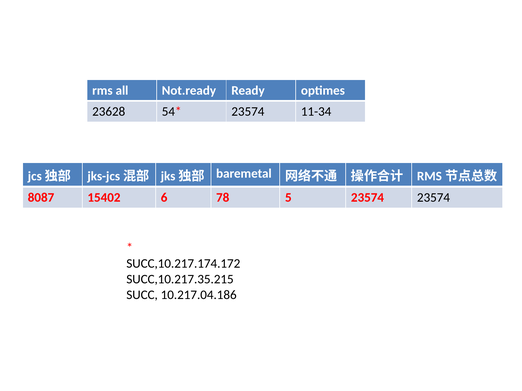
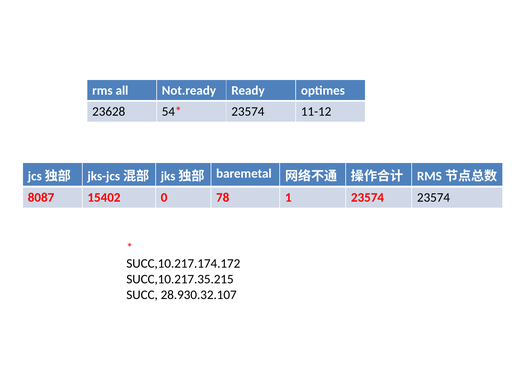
11-34: 11-34 -> 11-12 (316, 112)
6: 6 -> 0 (164, 198)
5: 5 -> 1 (288, 198)
10.217.04.186: 10.217.04.186 -> 28.930.32.107 (199, 295)
